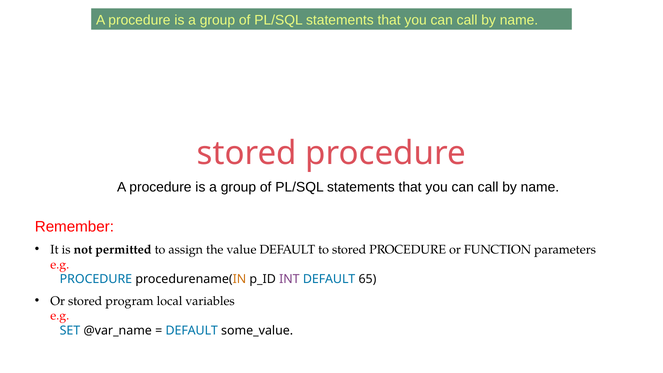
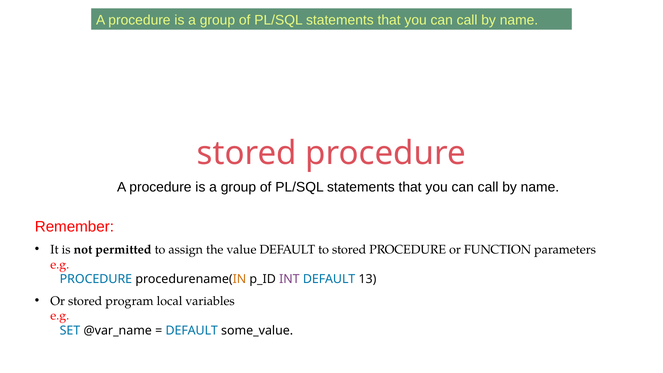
65: 65 -> 13 (367, 279)
